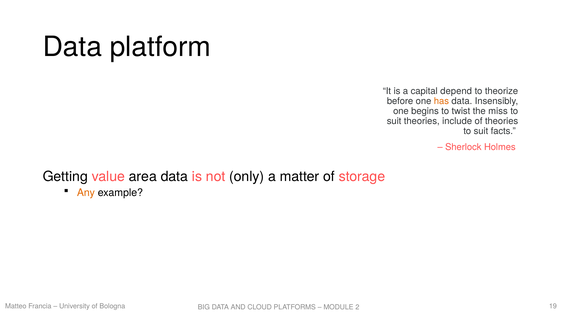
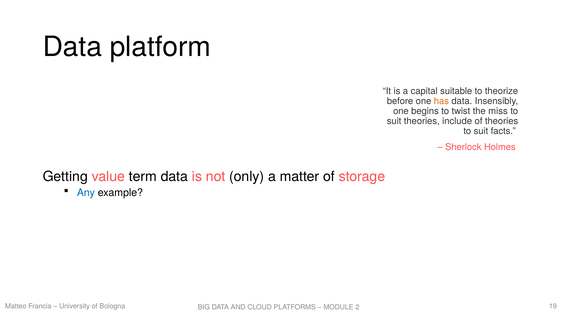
depend: depend -> suitable (456, 91)
area: area -> term (143, 177)
Any colour: orange -> blue (86, 193)
